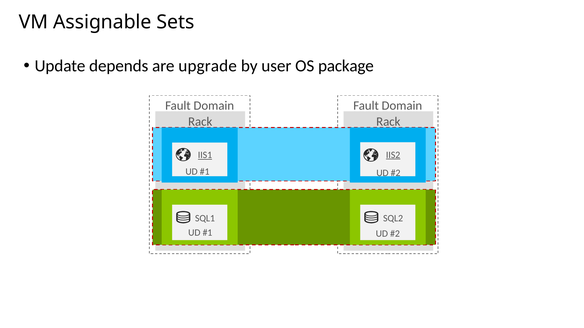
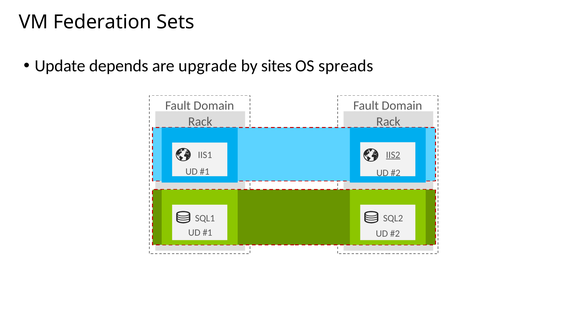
Assignable: Assignable -> Federation (102, 22)
user: user -> sites (276, 66)
package: package -> spreads (346, 66)
IIS1 underline: present -> none (205, 155)
